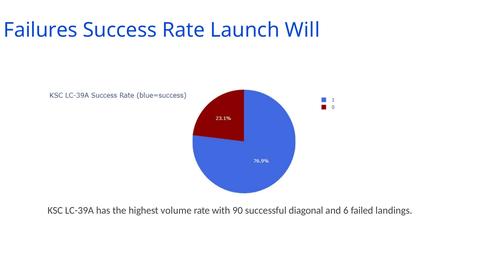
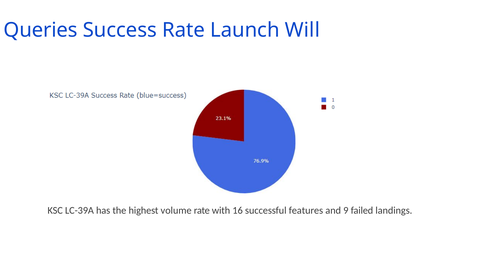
Failures: Failures -> Queries (41, 30)
90: 90 -> 16 (238, 210)
diagonal: diagonal -> features (306, 210)
6: 6 -> 9 (346, 210)
